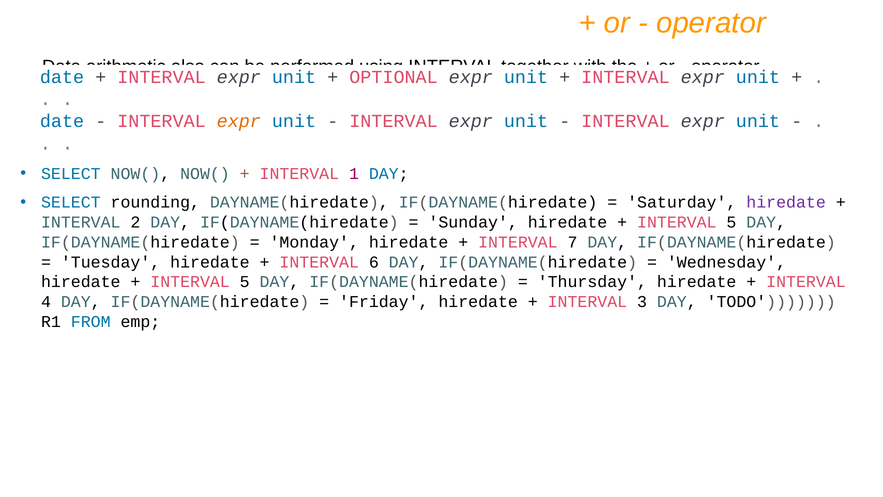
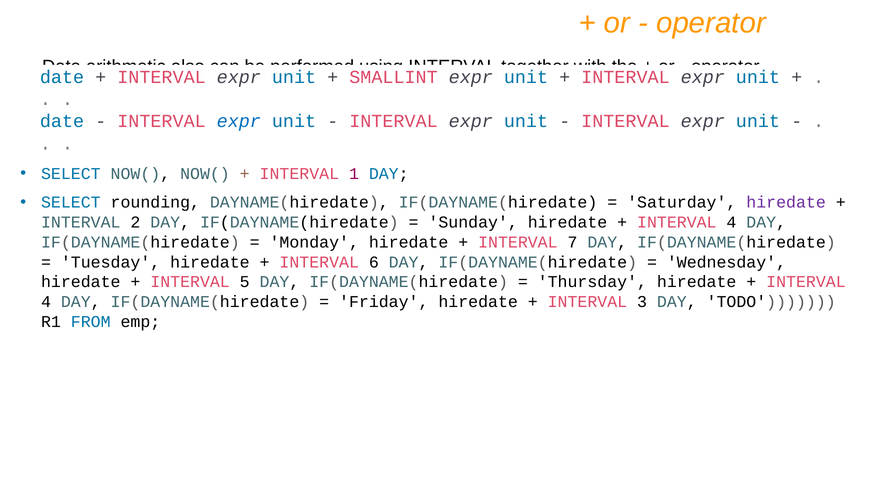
OPTIONAL: OPTIONAL -> SMALLINT (393, 77)
expr colour: orange -> blue (239, 121)
5: 5 -> 4 (731, 222)
